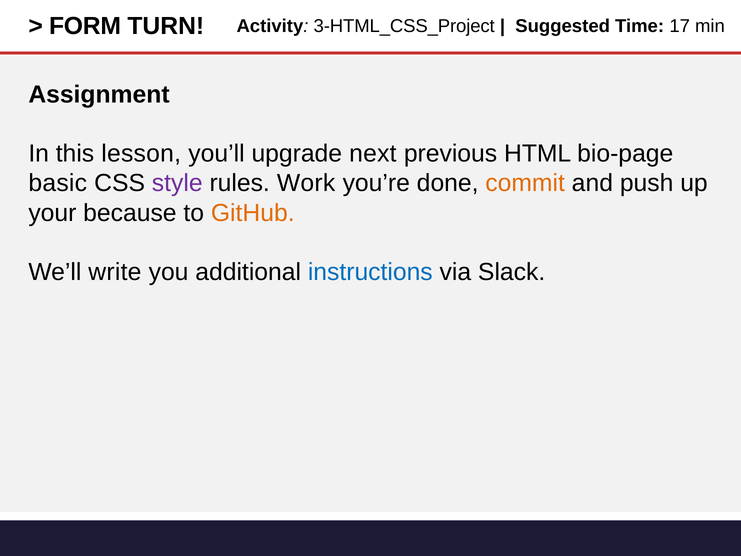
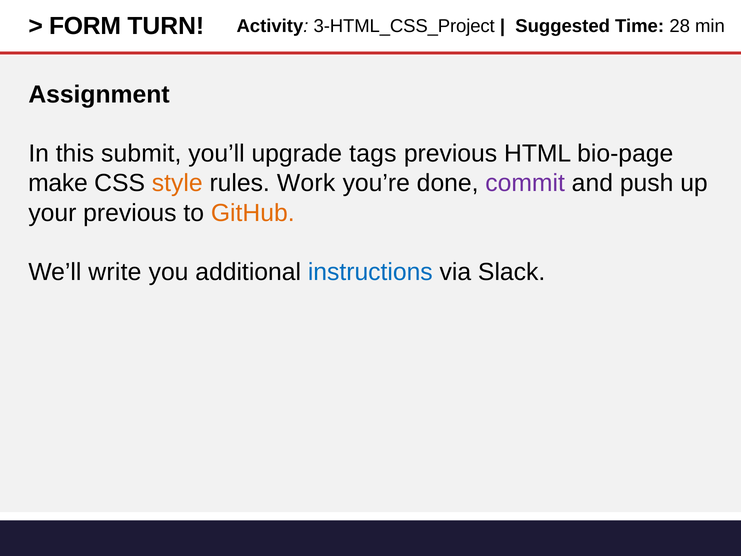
17: 17 -> 28 (680, 26)
lesson: lesson -> submit (141, 154)
next: next -> tags (373, 154)
basic: basic -> make (58, 183)
style colour: purple -> orange (177, 183)
commit colour: orange -> purple (525, 183)
your because: because -> previous (130, 213)
